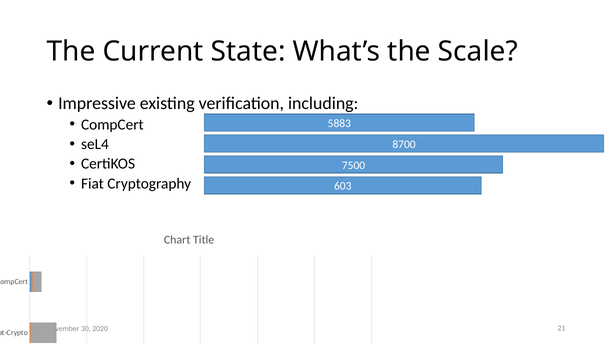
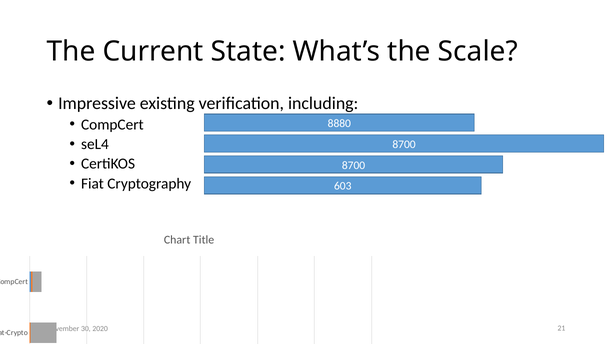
5883: 5883 -> 8880 (339, 123)
7500: 7500 -> 8700 (354, 165)
